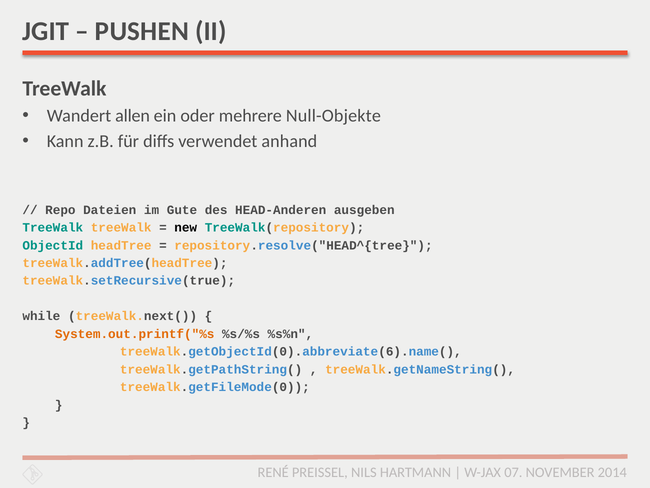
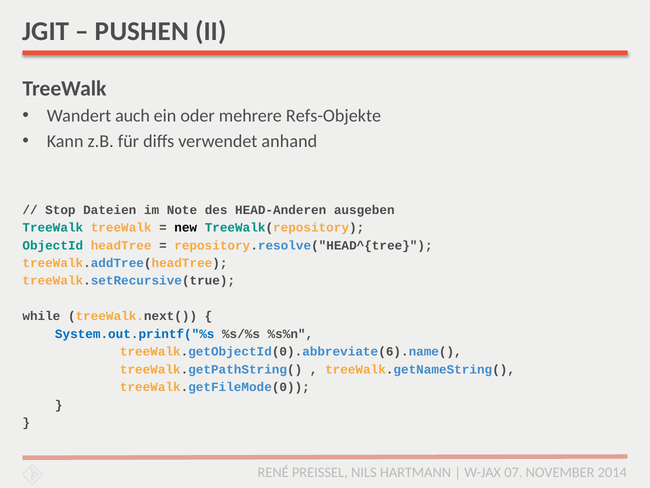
allen: allen -> auch (133, 116)
Null-Objekte: Null-Objekte -> Refs-Objekte (334, 116)
Repo: Repo -> Stop (60, 210)
Gute: Gute -> Note (182, 210)
System.out.printf("%s colour: orange -> blue (135, 334)
